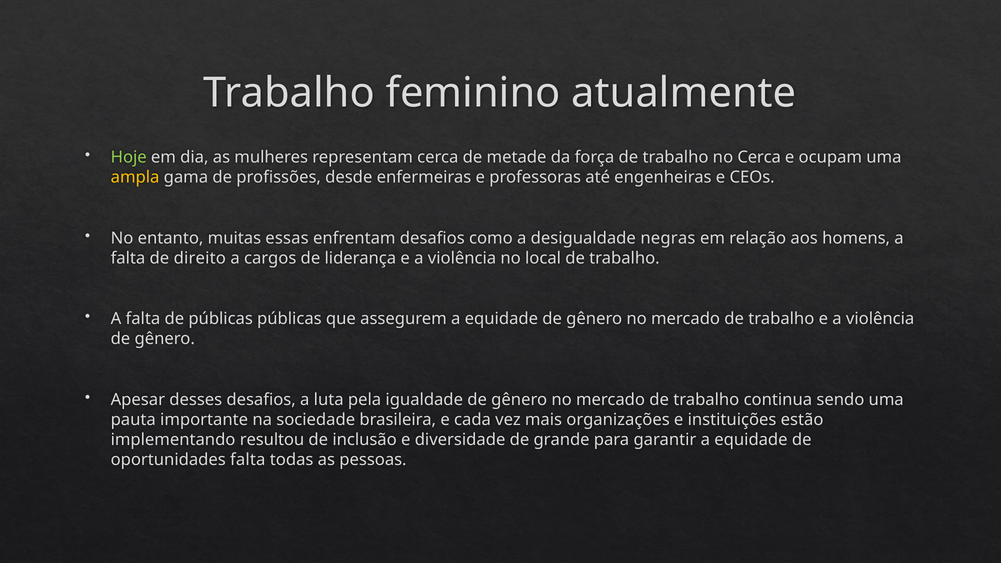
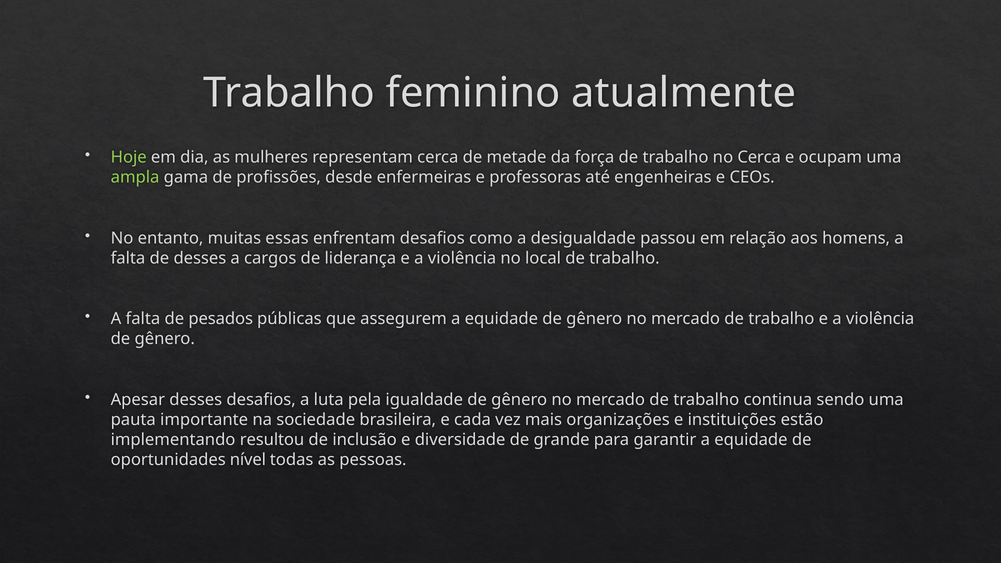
ampla colour: yellow -> light green (135, 177)
negras: negras -> passou (668, 238)
de direito: direito -> desses (200, 258)
de públicas: públicas -> pesados (221, 319)
oportunidades falta: falta -> nível (248, 460)
